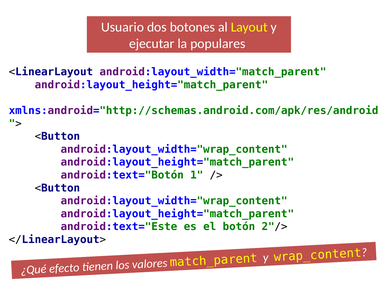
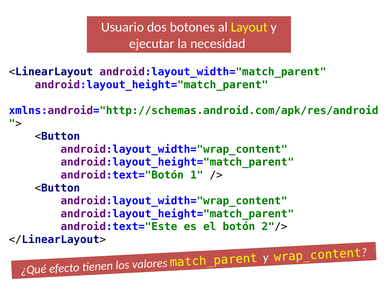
populares: populares -> necesidad (218, 44)
